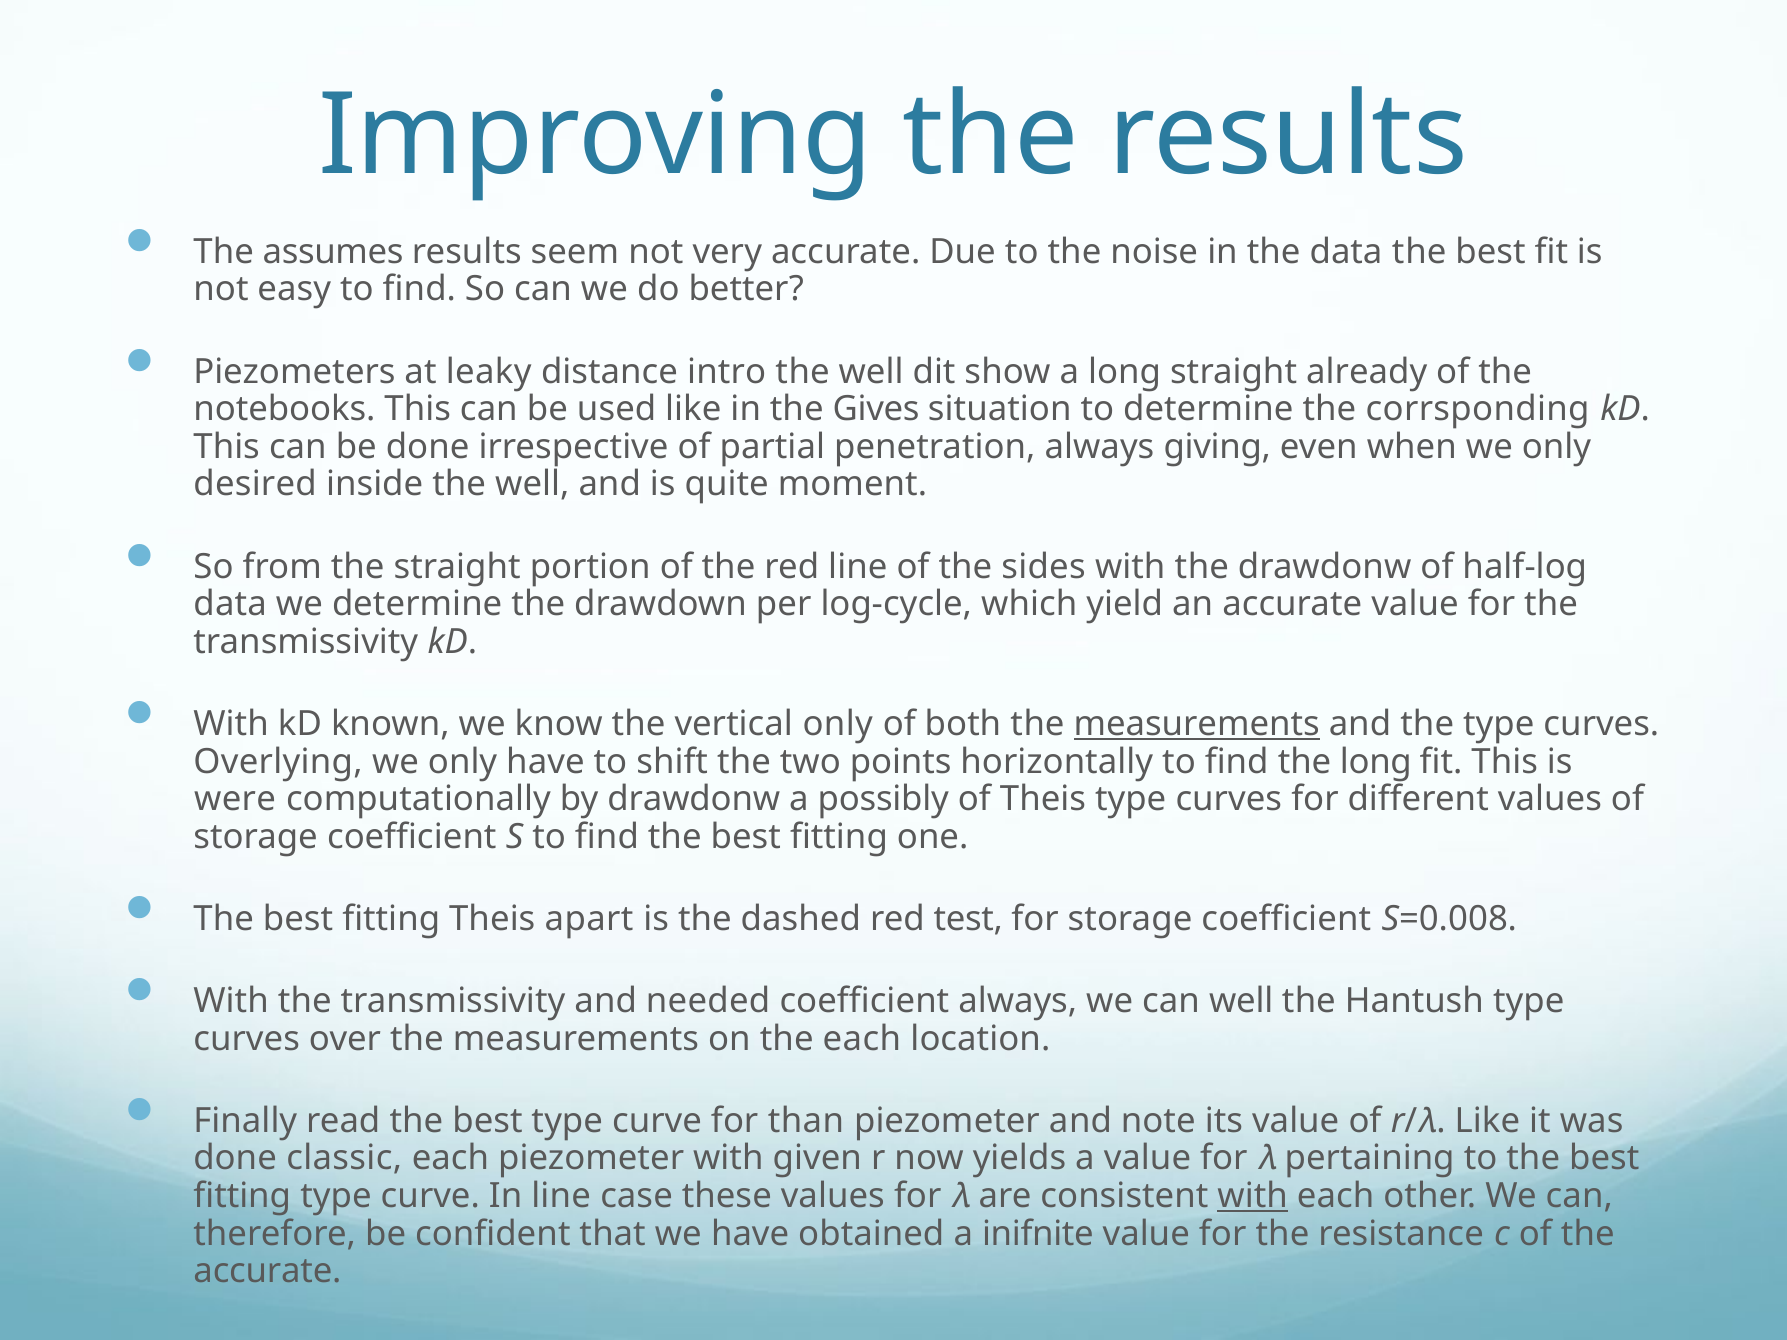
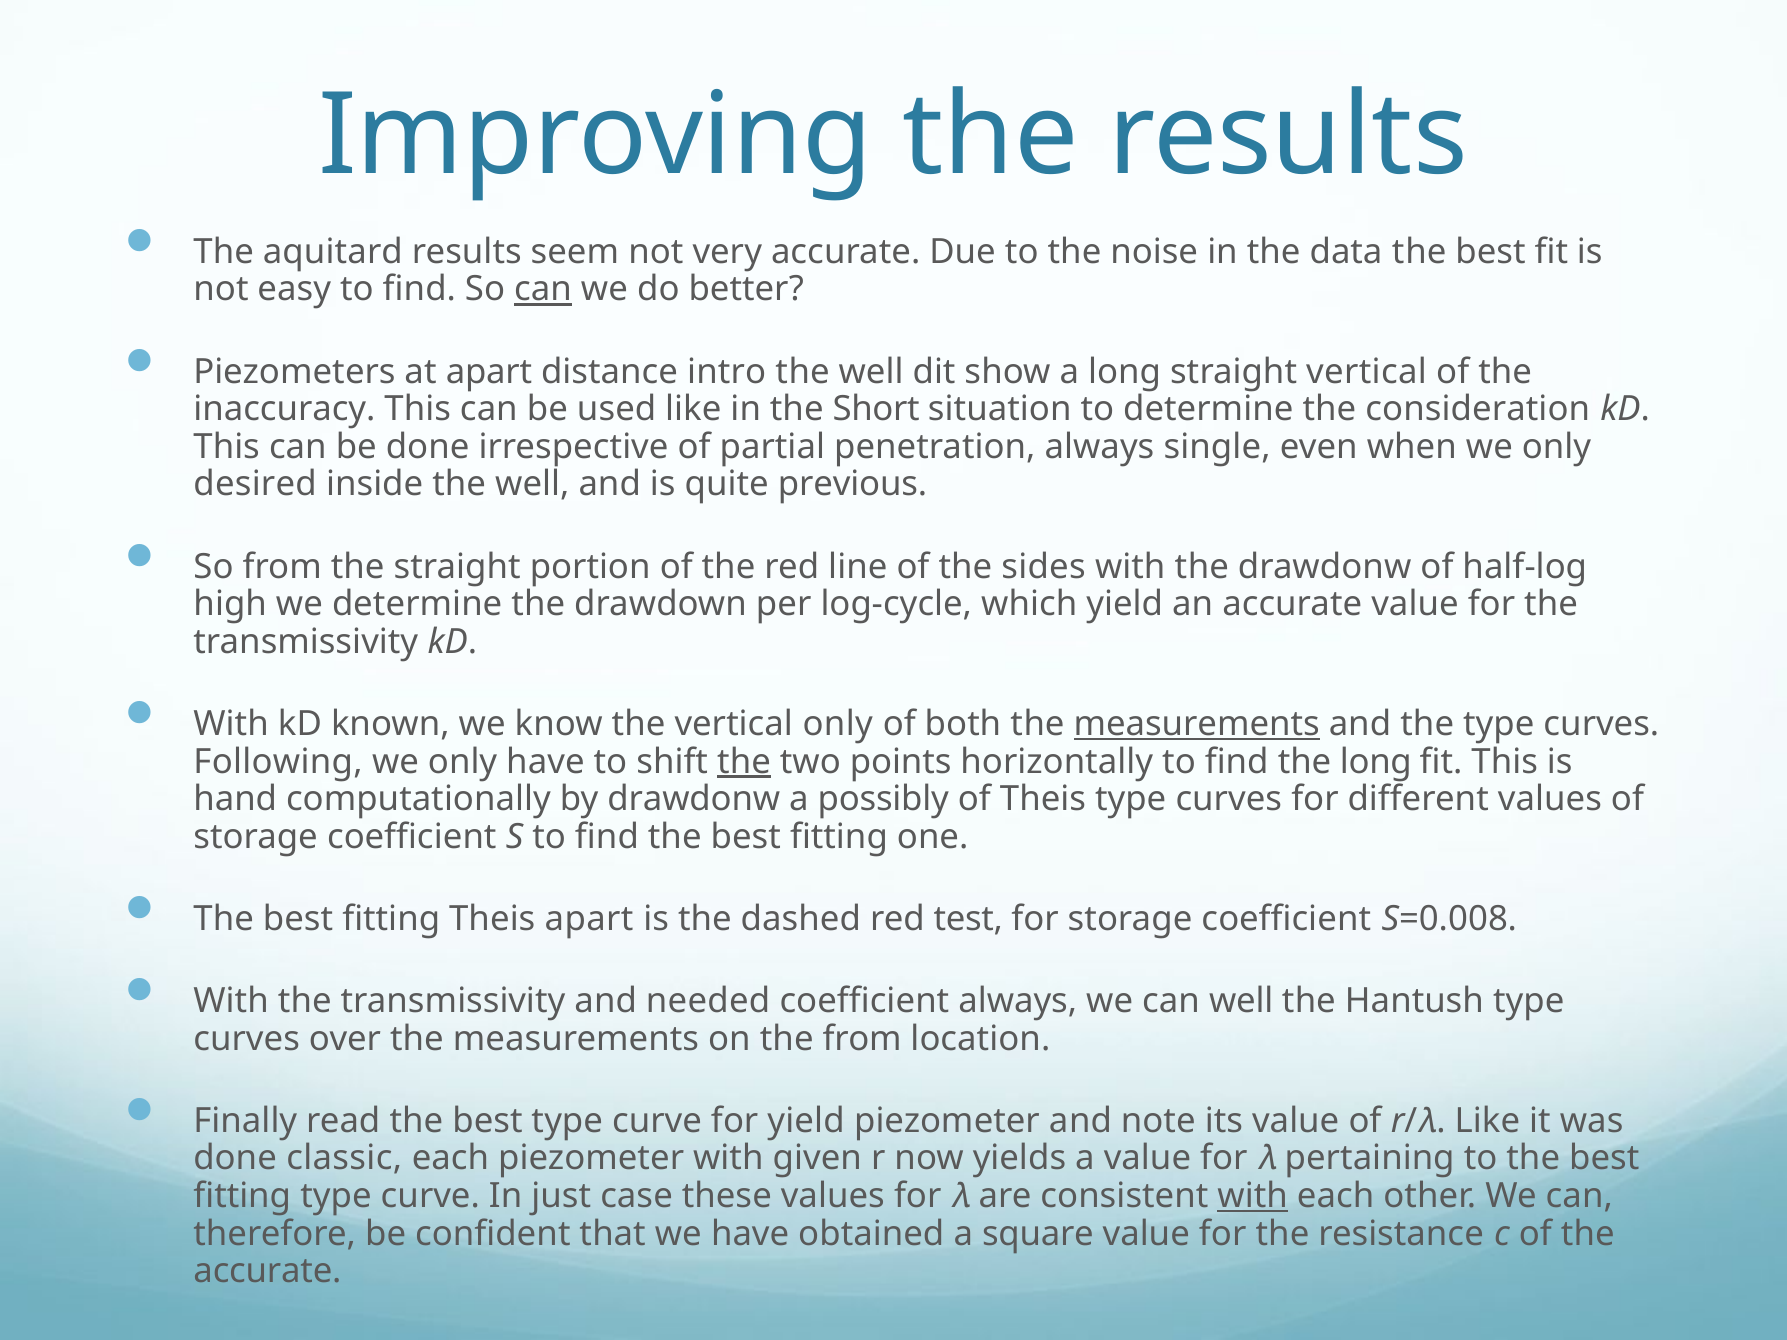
assumes: assumes -> aquitard (333, 252)
can underline: none -> present (543, 290)
at leaky: leaky -> apart (489, 372)
straight already: already -> vertical (1367, 372)
notebooks: notebooks -> inaccuracy (284, 409)
Gives: Gives -> Short (876, 409)
corrsponding: corrsponding -> consideration (1478, 409)
giving: giving -> single (1217, 447)
moment: moment -> previous (853, 485)
data: data -> high (230, 604)
Overlying: Overlying -> Following (278, 762)
the underline: none -> present (744, 762)
were: were -> hand (235, 799)
the each: each -> from (862, 1039)
for than: than -> yield (806, 1121)
In line: line -> just (561, 1196)
inifnite: inifnite -> square (1038, 1234)
